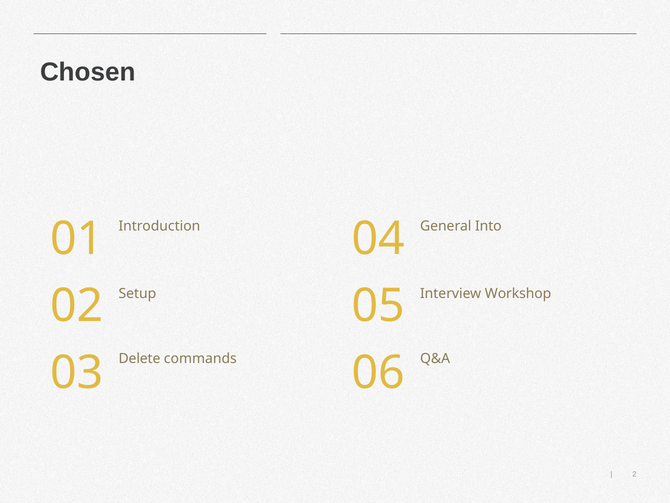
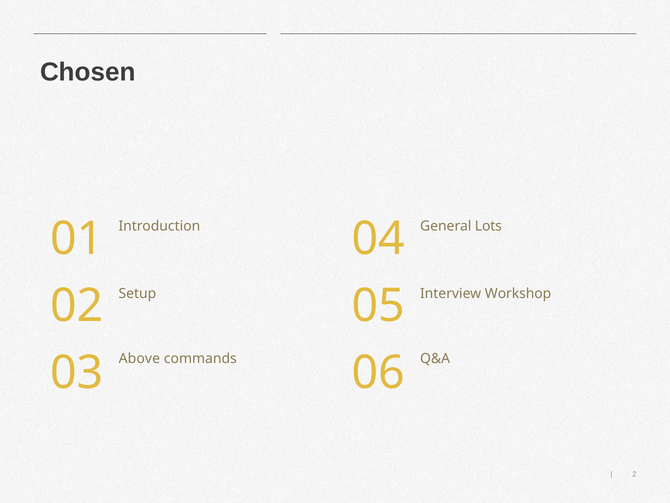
Into: Into -> Lots (488, 226)
Delete: Delete -> Above (139, 358)
